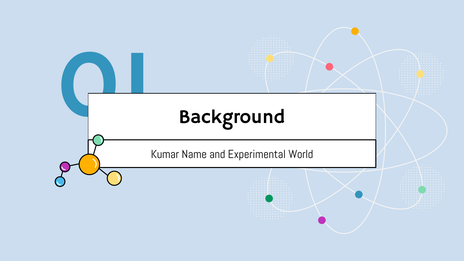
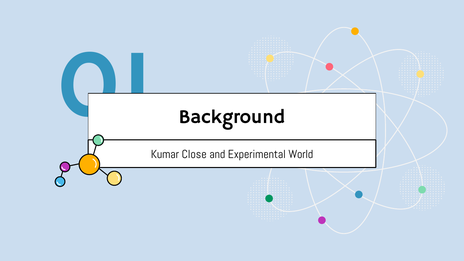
Name: Name -> Close (194, 154)
